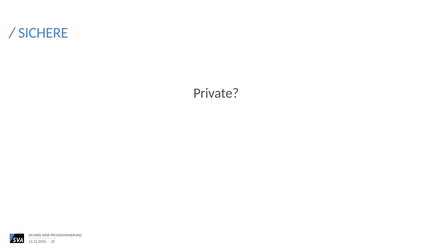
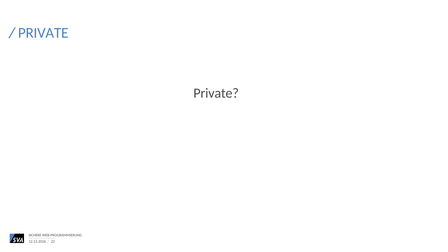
SICHERE: SICHERE -> PRIVATE (43, 33)
